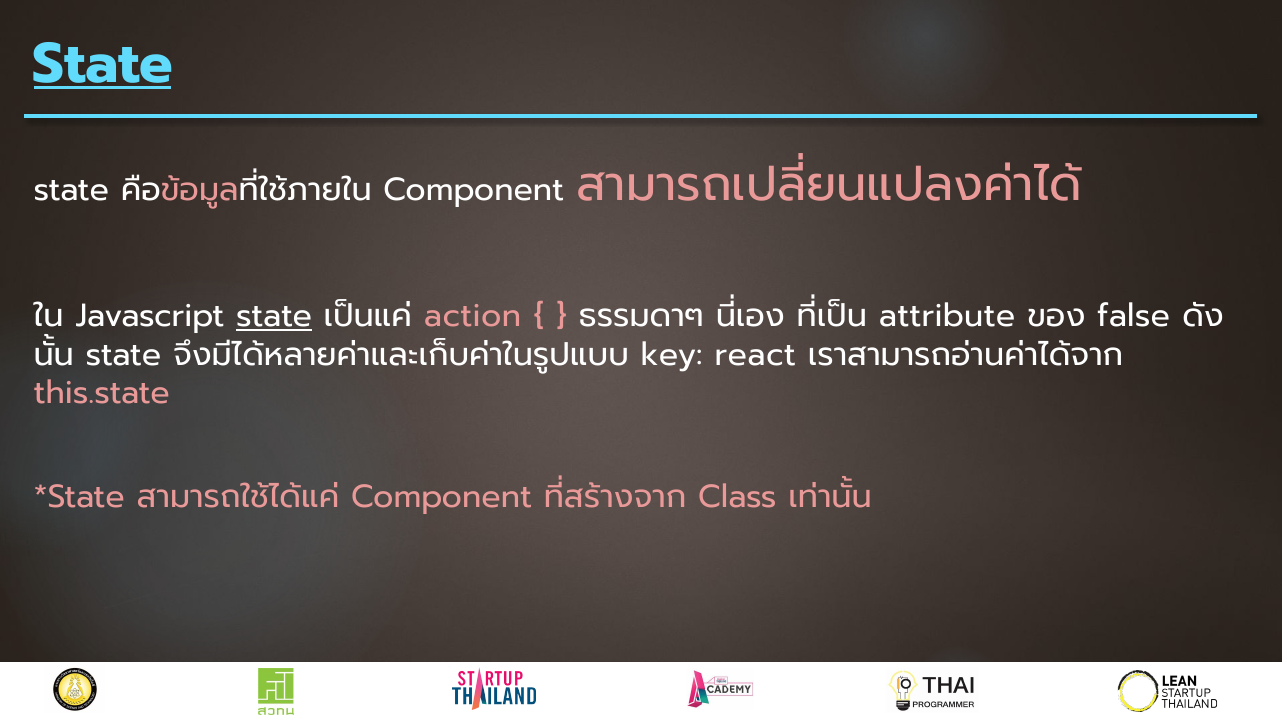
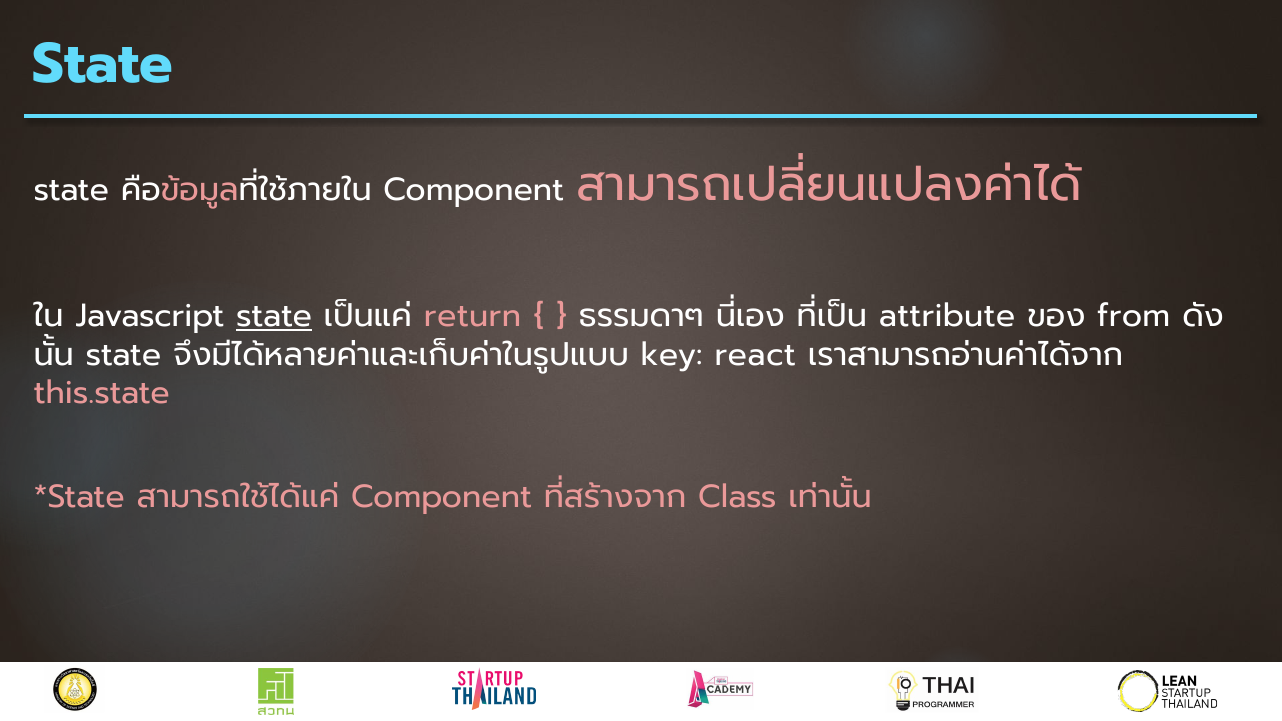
State underline: present -> none (103, 64)
action: action -> return (472, 316)
false: false -> from (1134, 316)
